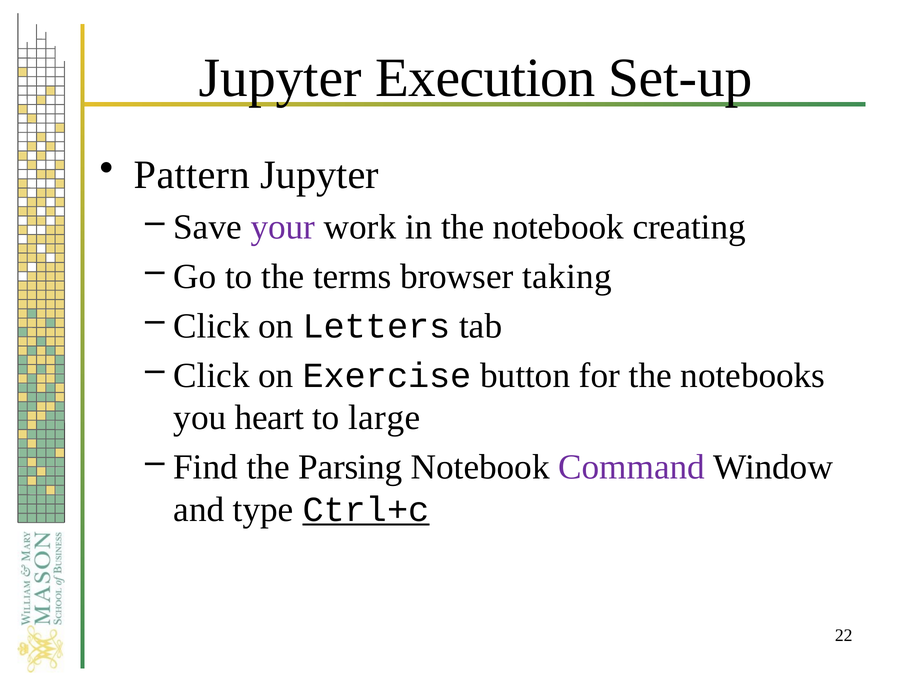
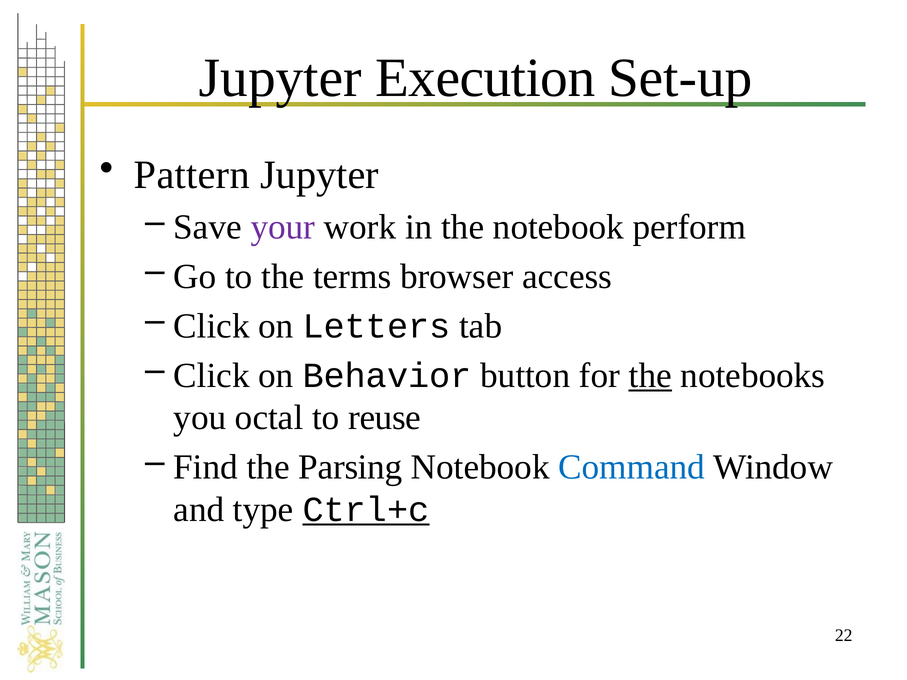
creating: creating -> perform (689, 227)
taking: taking -> access (567, 277)
Exercise: Exercise -> Behavior (387, 376)
the underline: none -> present (650, 376)
heart: heart -> octal (269, 418)
large: large -> reuse (385, 418)
Command colour: purple -> blue (632, 467)
